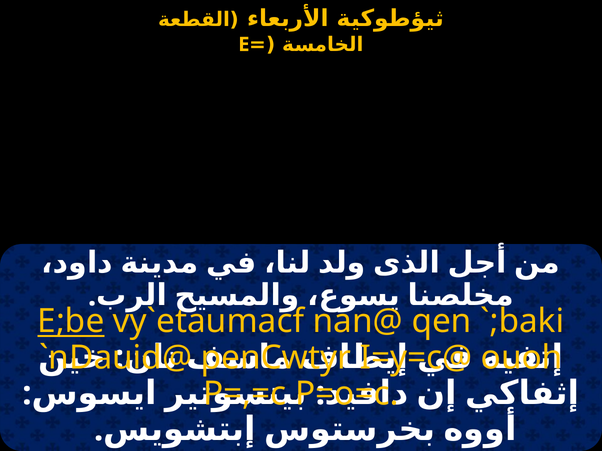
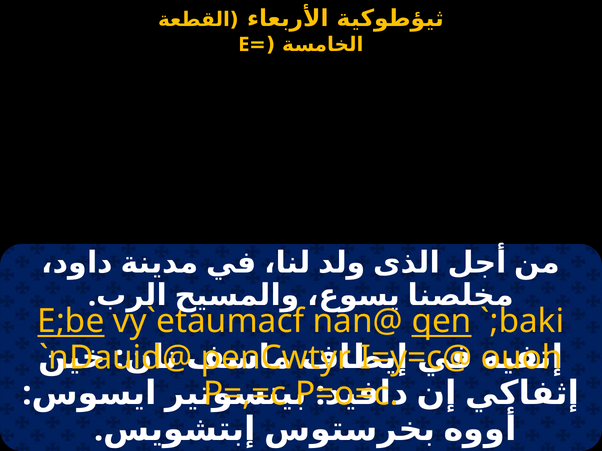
qen underline: none -> present (442, 322)
